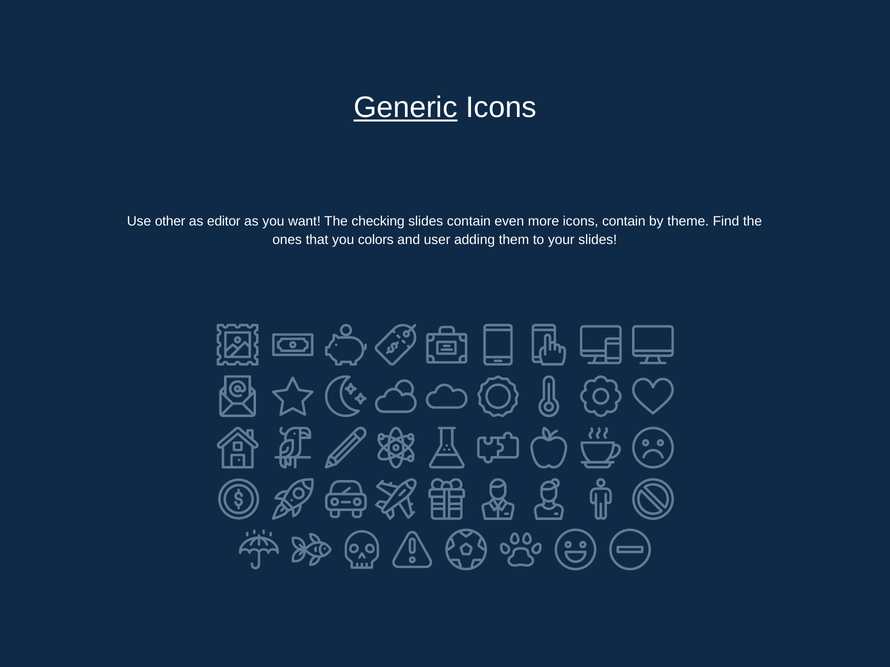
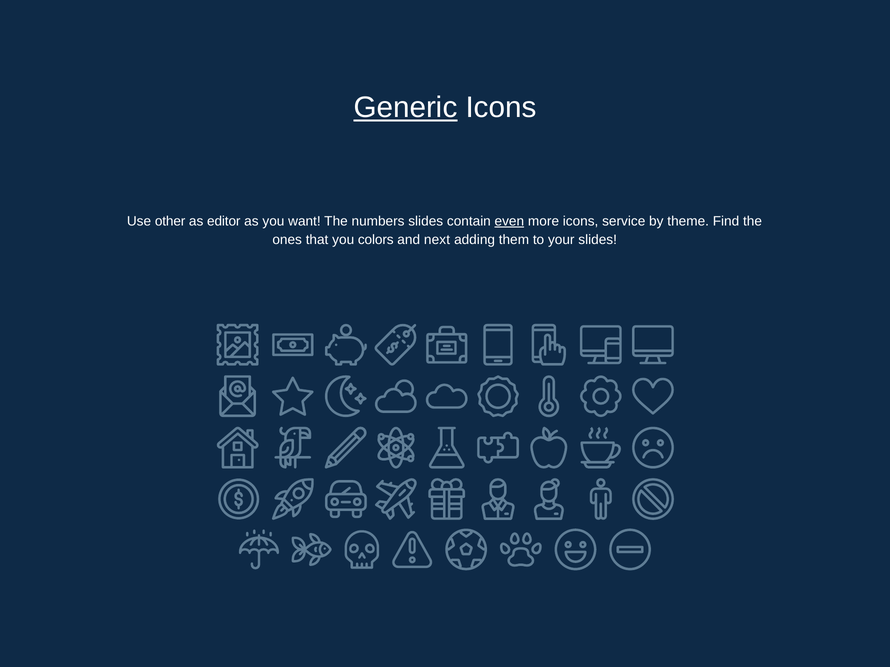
checking: checking -> numbers (378, 221)
even underline: none -> present (509, 221)
icons contain: contain -> service (624, 221)
user: user -> next (437, 240)
